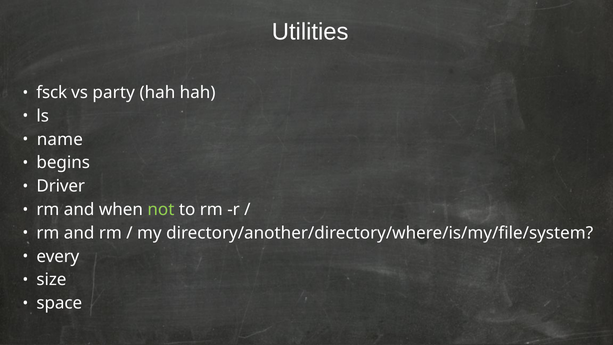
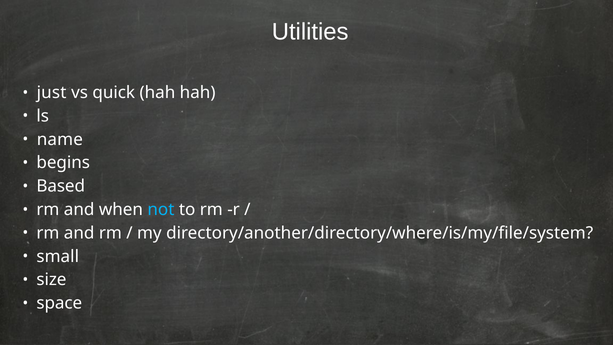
fsck: fsck -> just (52, 93)
party: party -> quick (114, 93)
Driver: Driver -> Based (61, 186)
not colour: light green -> light blue (161, 210)
every: every -> small (58, 256)
